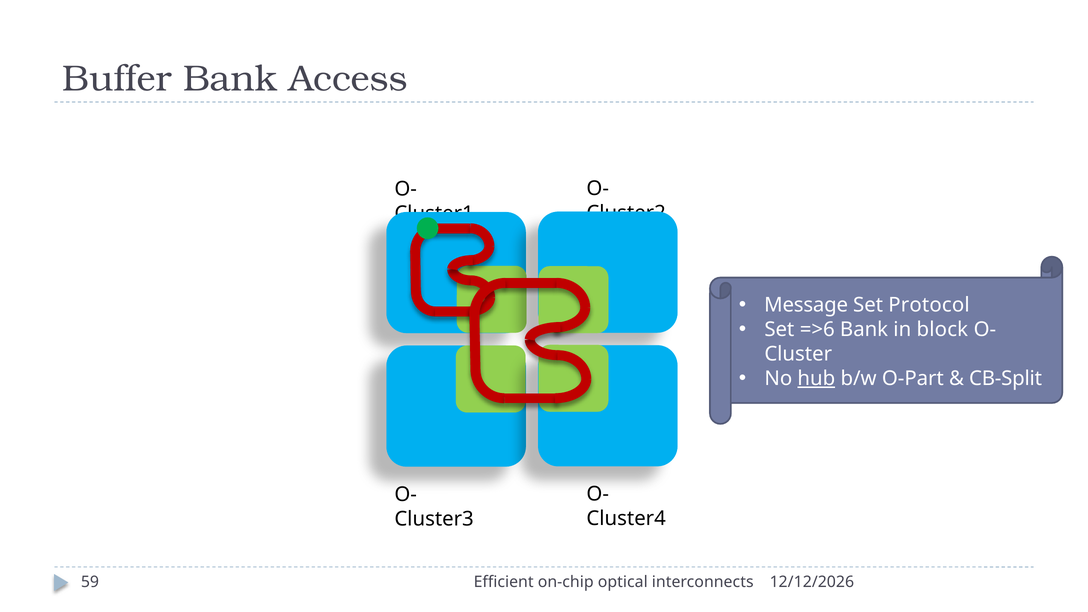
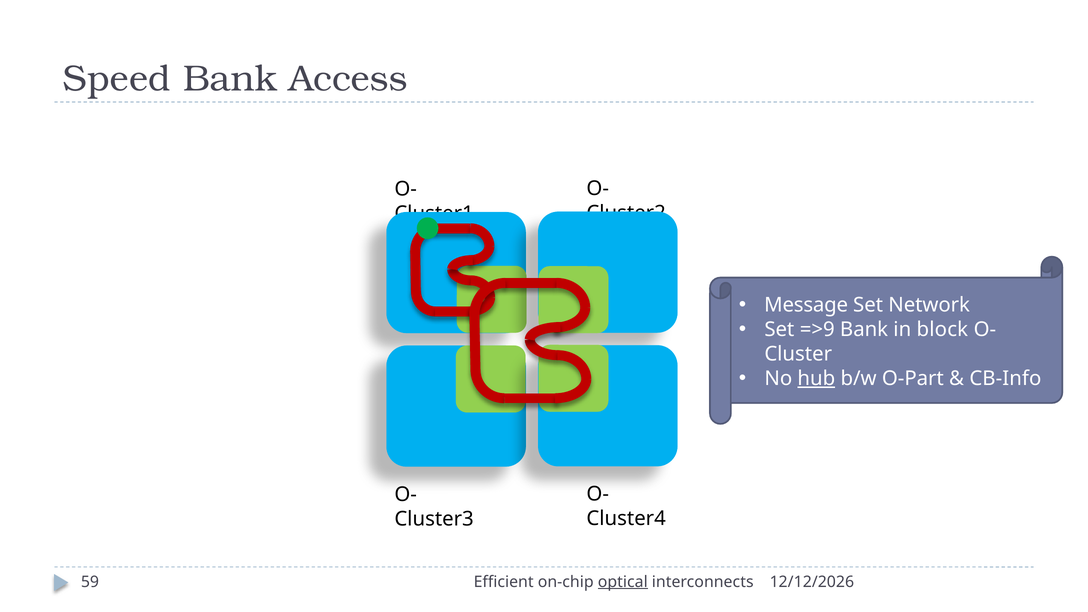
Buffer: Buffer -> Speed (117, 79)
Protocol: Protocol -> Network (929, 305)
=>6: =>6 -> =>9 (817, 329)
CB-Split: CB-Split -> CB-Info (1005, 378)
optical underline: none -> present (623, 582)
